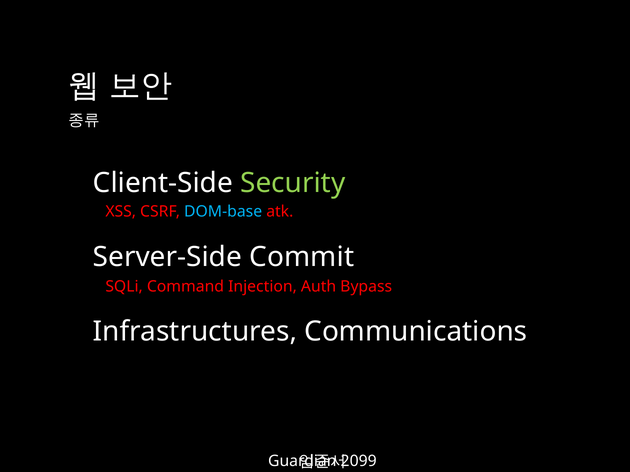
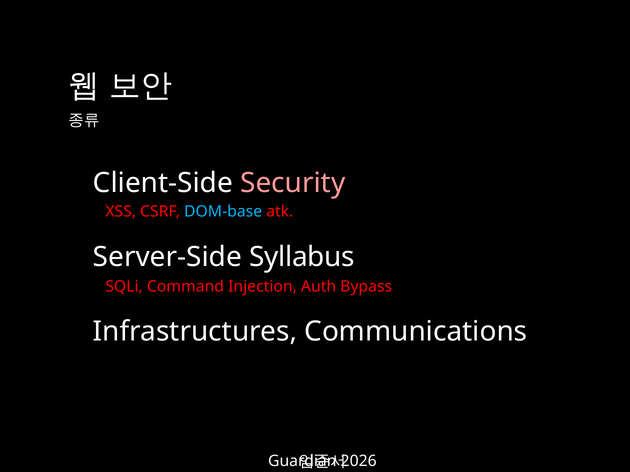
Security colour: light green -> pink (293, 183)
Commit: Commit -> Syllabus (302, 257)
2099: 2099 -> 2026 (359, 461)
